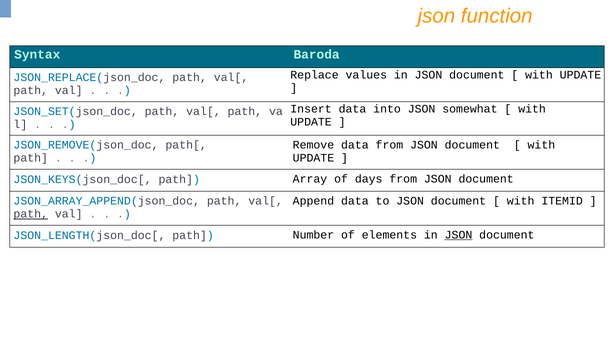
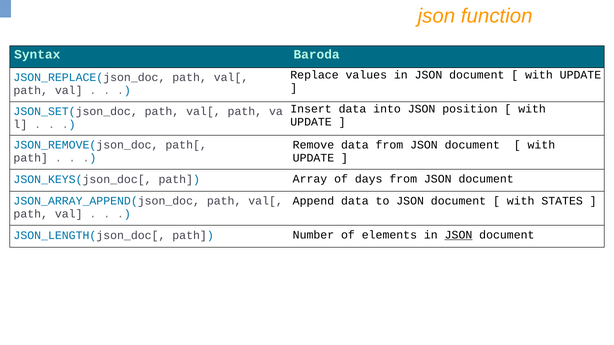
somewhat: somewhat -> position (470, 109)
ITEMID: ITEMID -> STATES (562, 201)
path underline: present -> none (31, 214)
